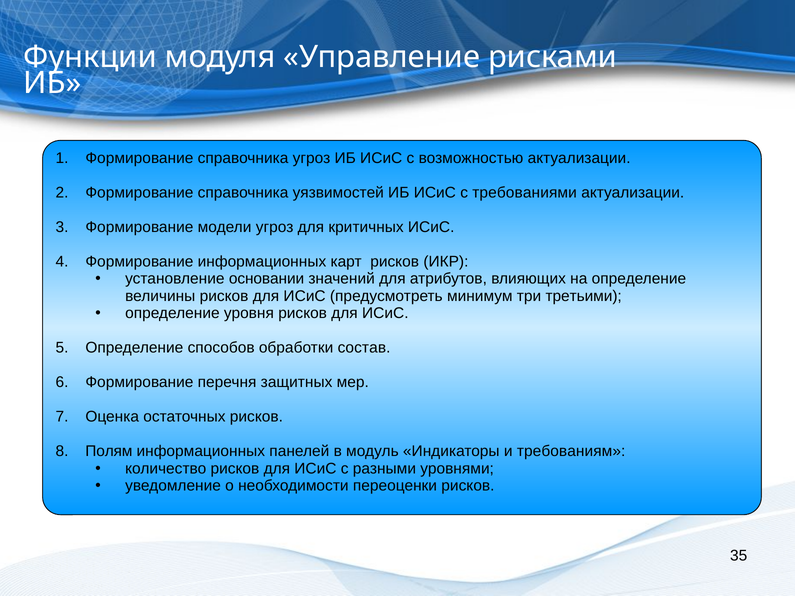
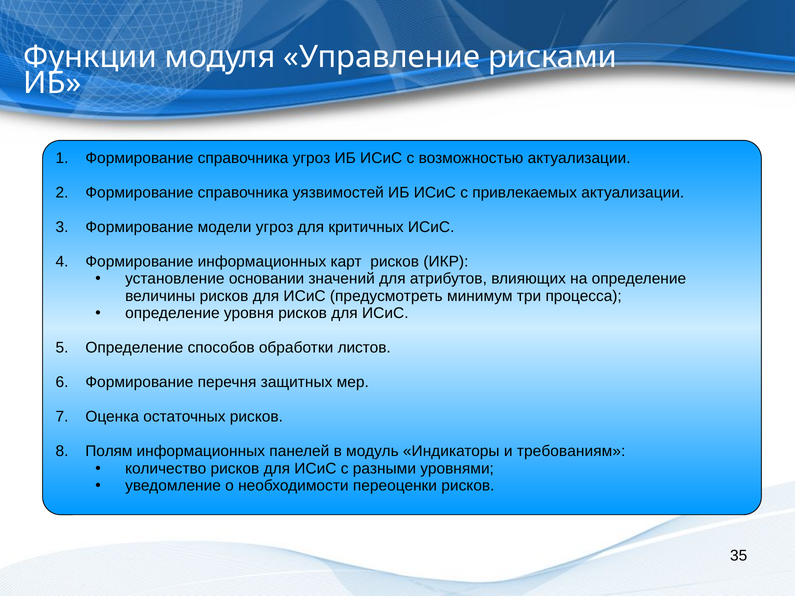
требованиями: требованиями -> привлекаемых (525, 193)
третьими: третьими -> процесса (584, 296)
состав: состав -> листов (364, 348)
